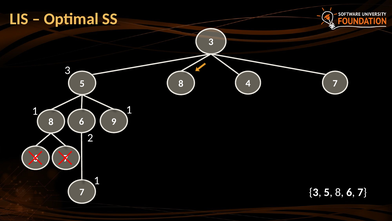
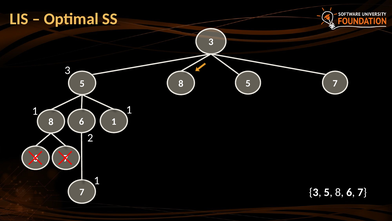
5 4: 4 -> 5 (248, 83)
8 9: 9 -> 1 (114, 121)
